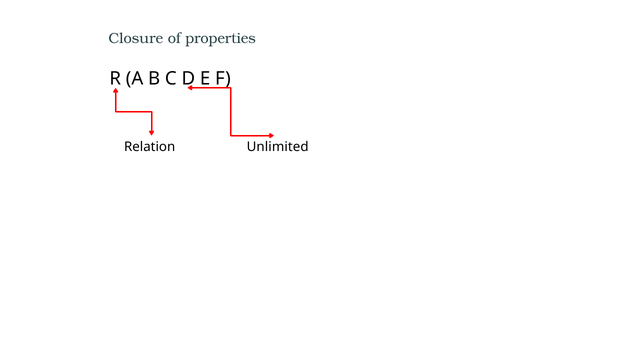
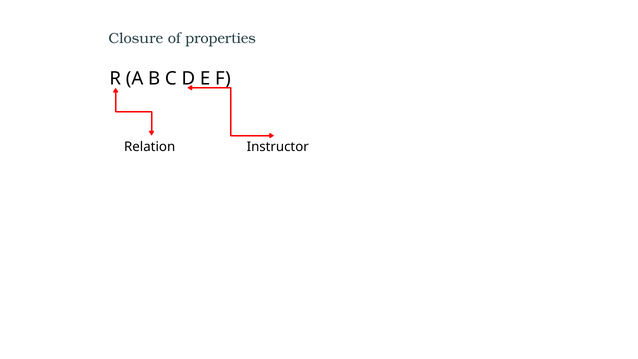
Unlimited: Unlimited -> Instructor (278, 147)
